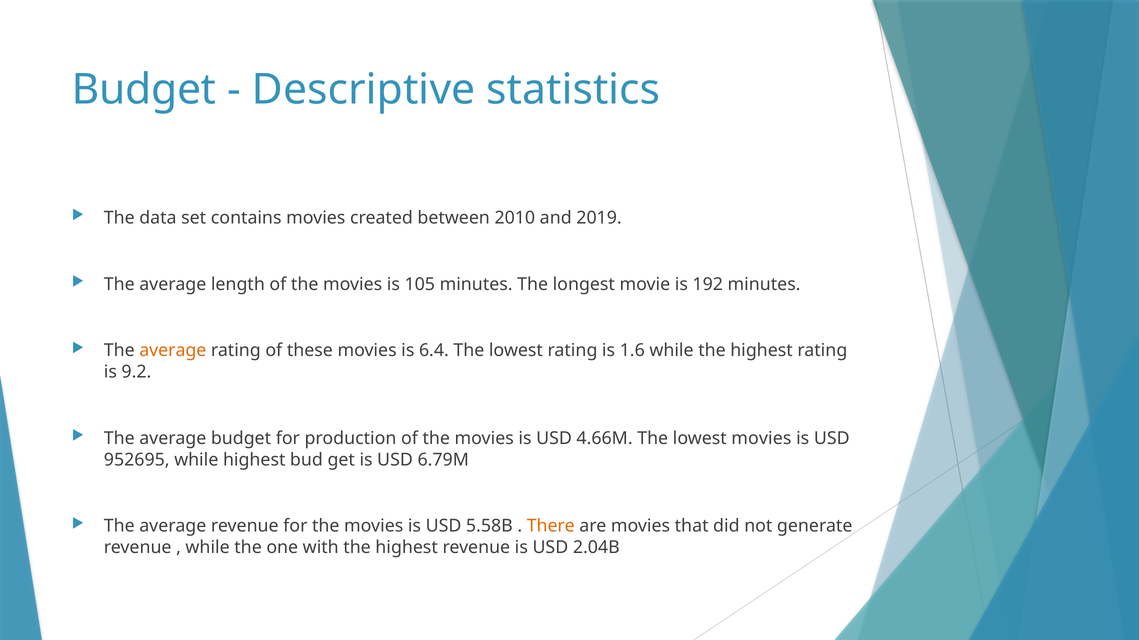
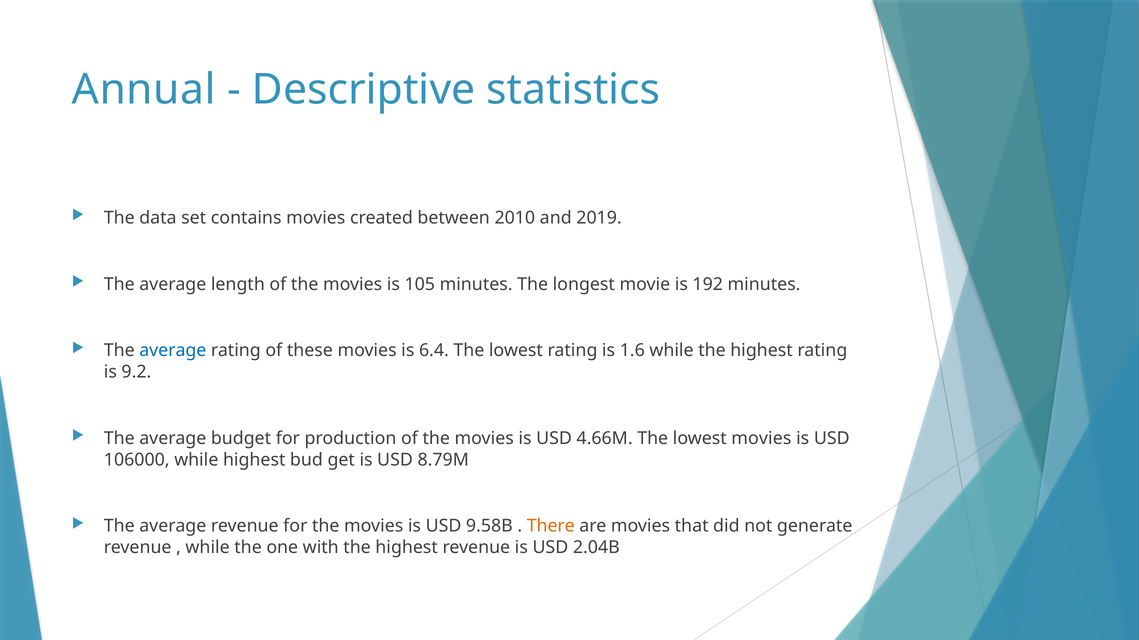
Budget: Budget -> Annual (144, 90)
average colour: orange -> blue (173, 351)
952695: 952695 -> 106000 (137, 460)
6.79M: 6.79M -> 8.79M (443, 460)
5.58B: 5.58B -> 9.58B (489, 527)
